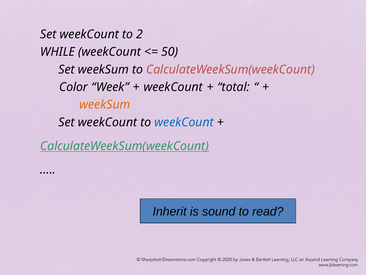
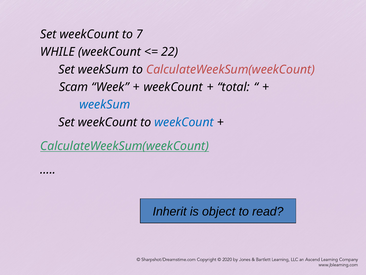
2: 2 -> 7 (139, 34)
50: 50 -> 22 (170, 52)
Color: Color -> Scam (73, 87)
weekSum colour: orange -> blue (105, 105)
sound: sound -> object (219, 211)
